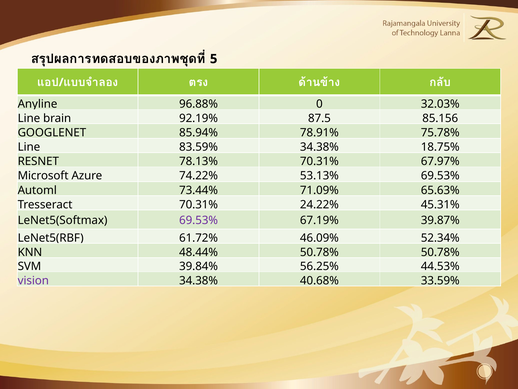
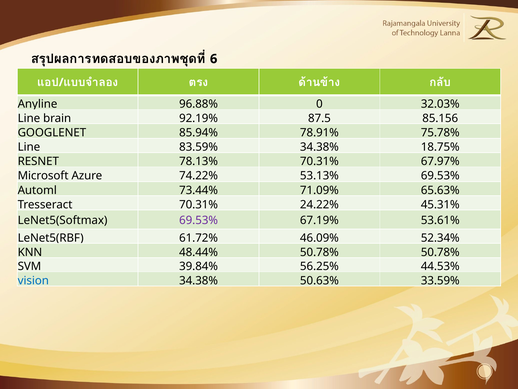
5: 5 -> 6 (214, 59)
39.87%: 39.87% -> 53.61% (440, 220)
vision colour: purple -> blue (33, 280)
40.68%: 40.68% -> 50.63% (319, 280)
